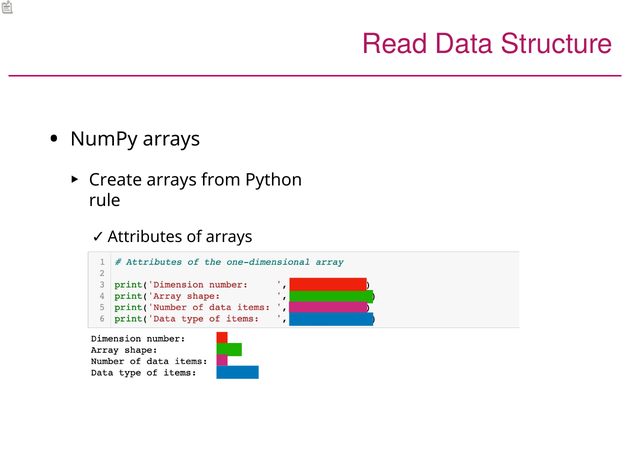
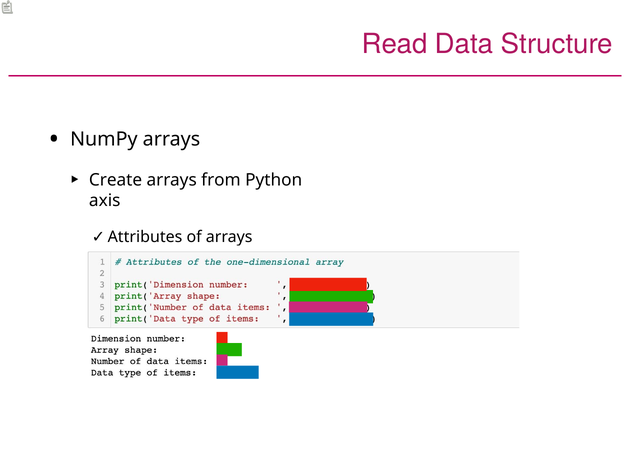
rule: rule -> axis (105, 201)
